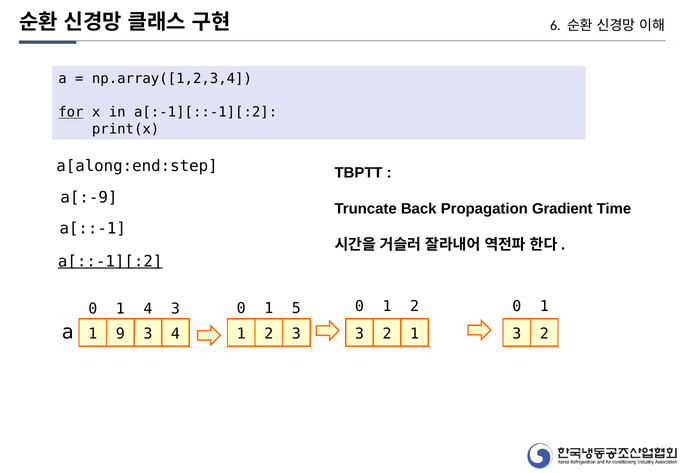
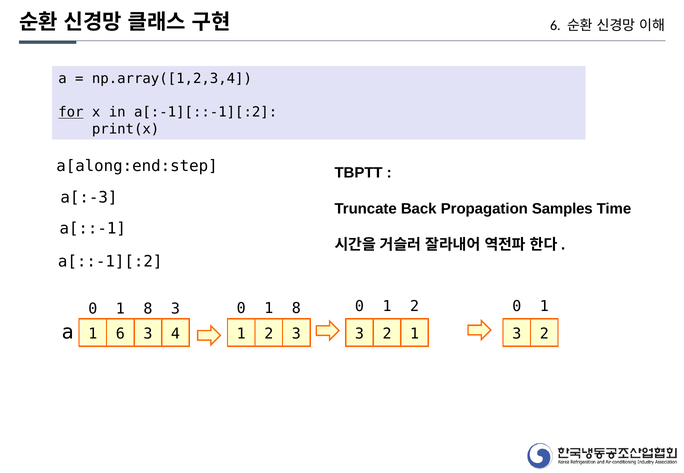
a[:-9: a[:-9 -> a[:-3 (89, 198)
Gradient: Gradient -> Samples (562, 209)
a[::-1][:2 underline: present -> none (110, 262)
5: 5 -> 8 (296, 309)
4: 4 -> 8 (148, 309)
1 9: 9 -> 6 (120, 334)
